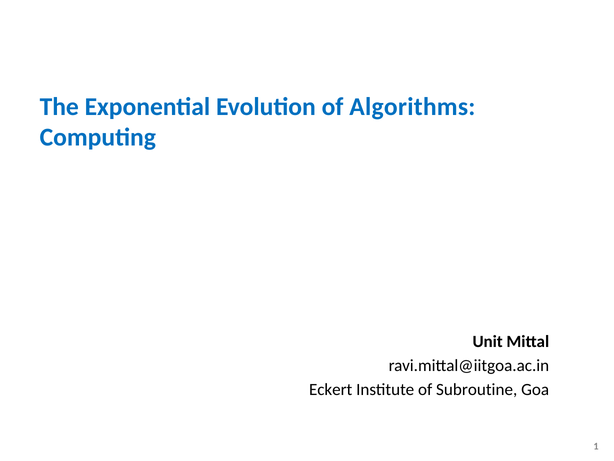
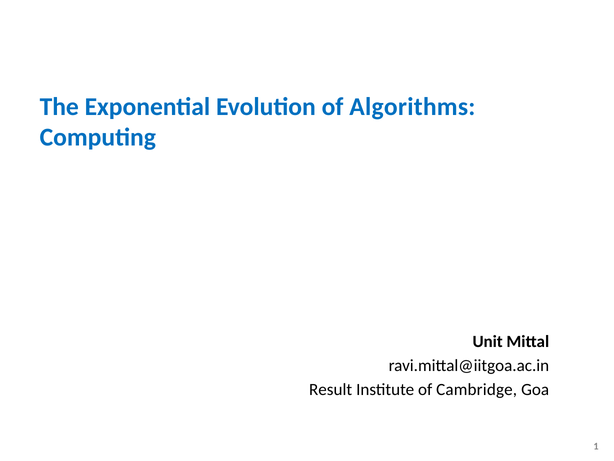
Eckert: Eckert -> Result (331, 389)
Subroutine: Subroutine -> Cambridge (477, 389)
